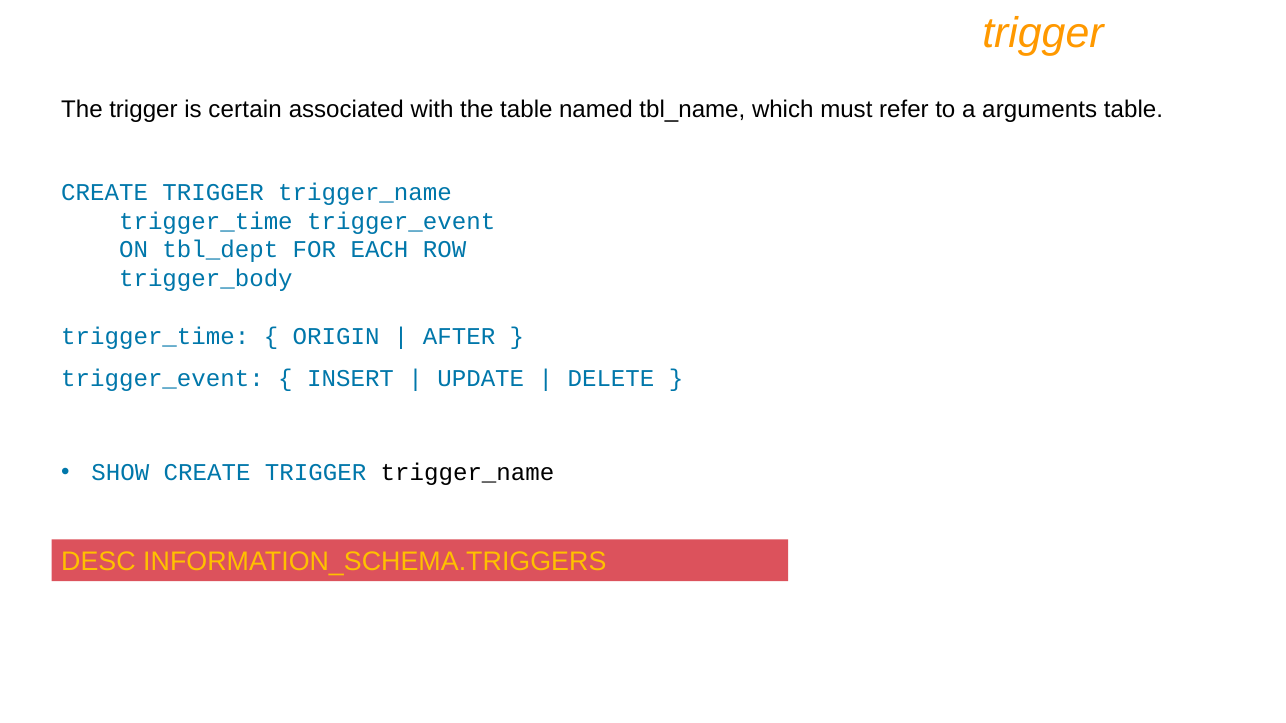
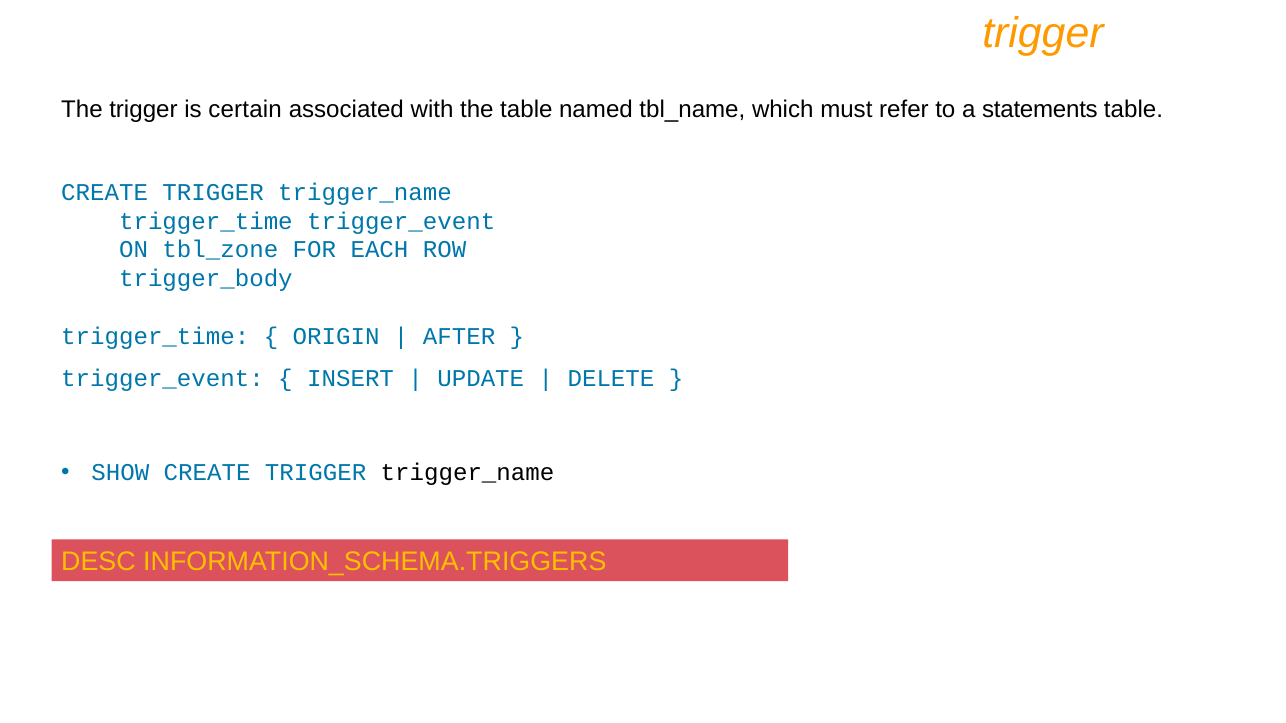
arguments: arguments -> statements (1040, 109)
tbl_dept: tbl_dept -> tbl_zone (220, 250)
